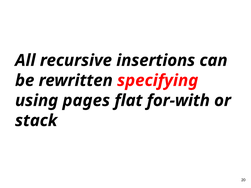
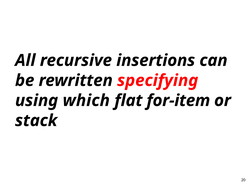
pages: pages -> which (86, 101)
for-with: for-with -> for-item (178, 101)
